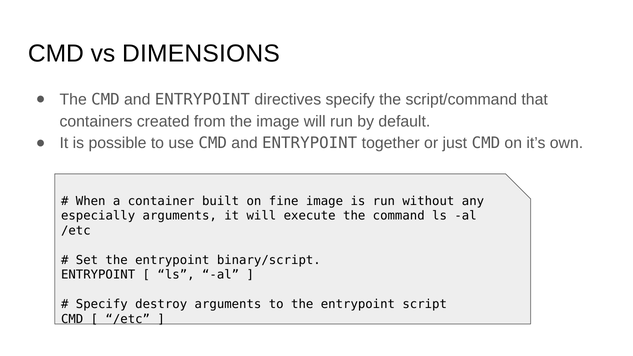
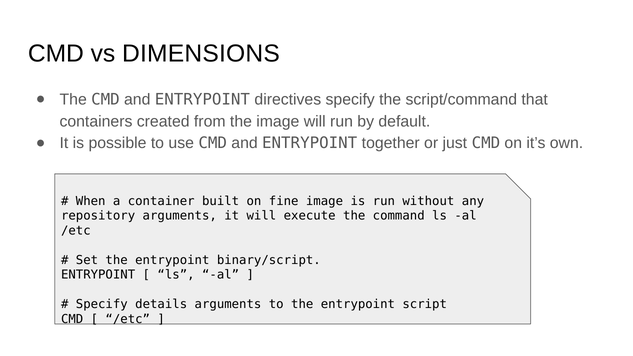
especially: especially -> repository (98, 216)
destroy: destroy -> details (161, 304)
